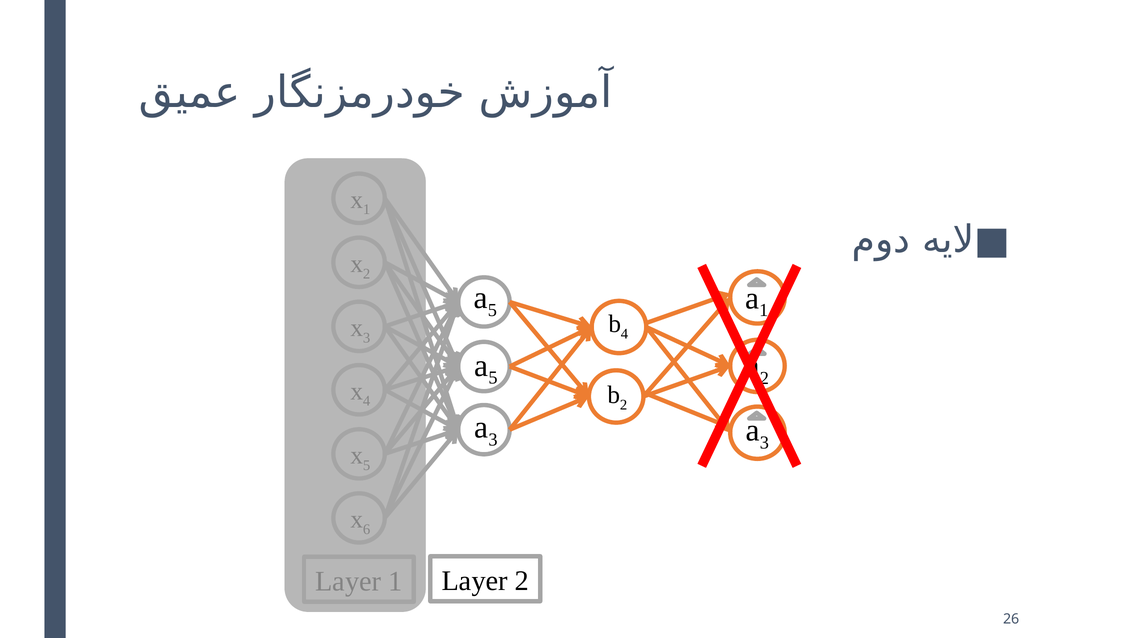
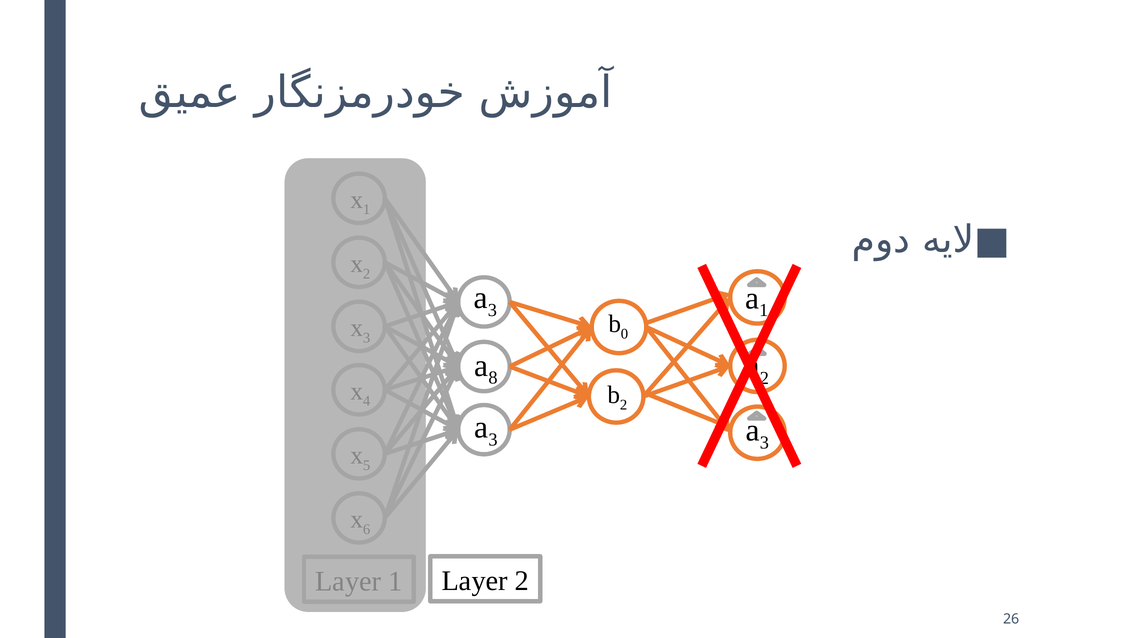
5: 5 -> 3 (492, 310)
4: 4 -> 0 (625, 334)
5: 5 -> 8 (493, 378)
